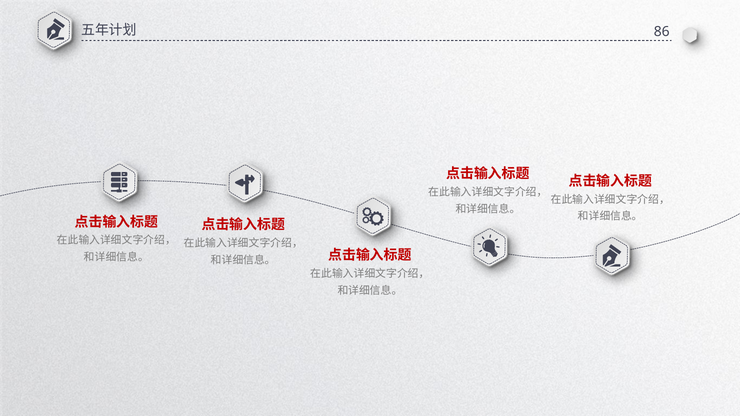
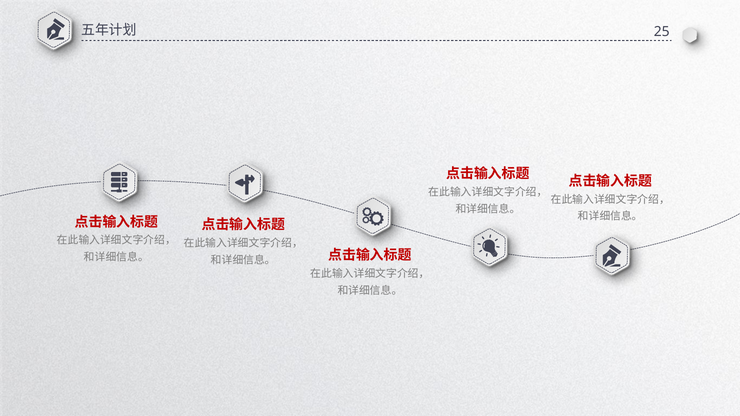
86: 86 -> 25 (662, 32)
